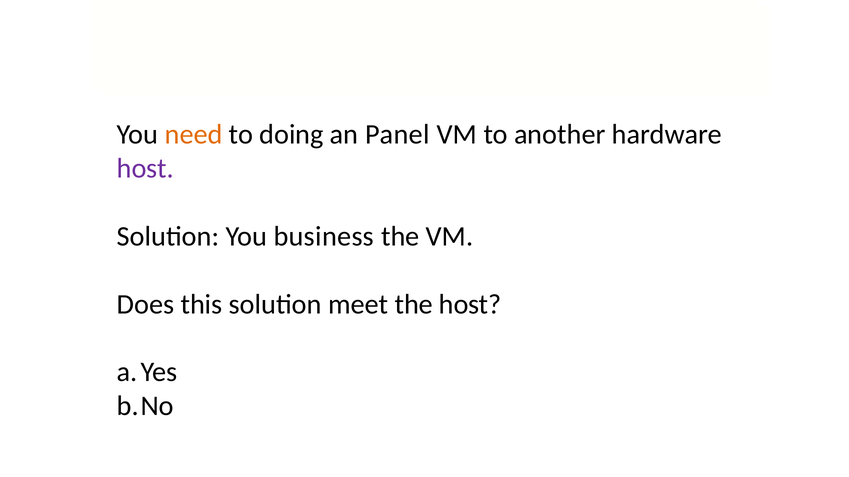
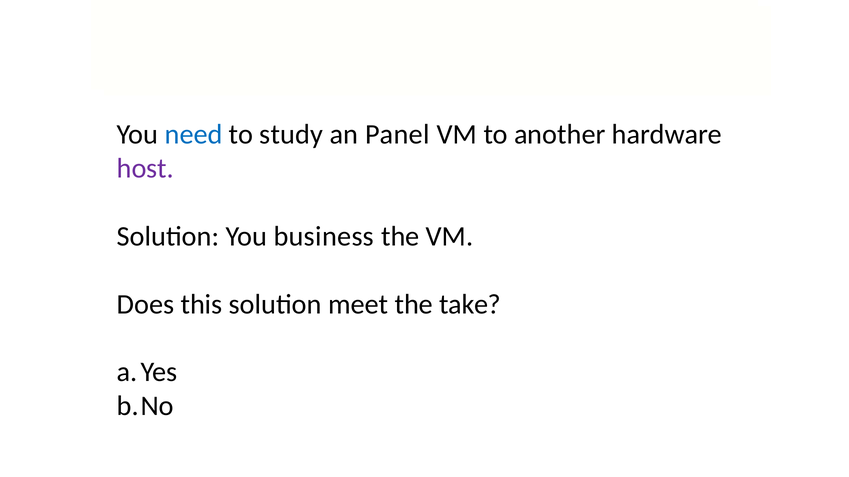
need colour: orange -> blue (194, 135)
doing: doing -> study (291, 135)
the host: host -> take (470, 305)
